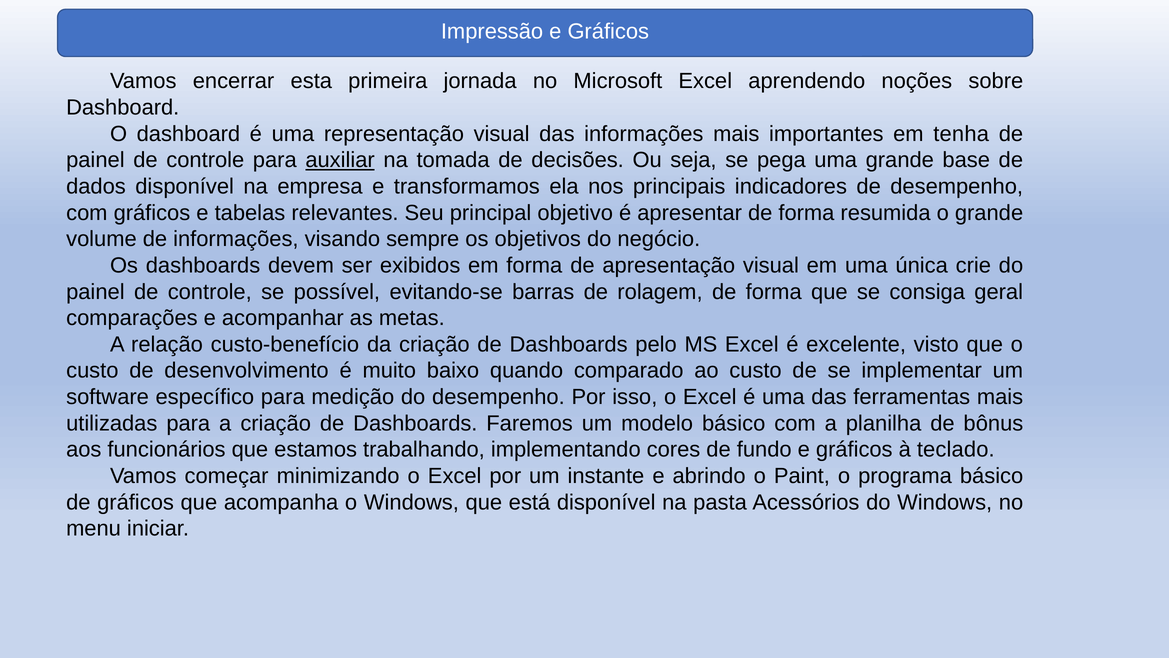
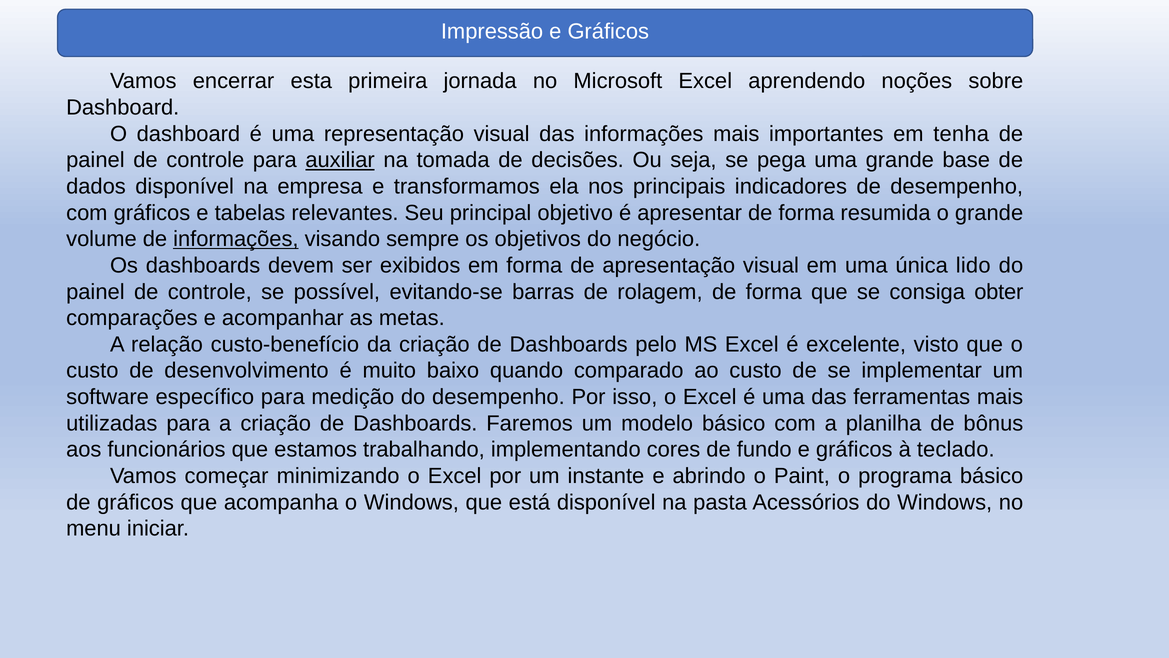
informações underline: none -> present (236, 239)
crie: crie -> lido (973, 265)
geral: geral -> obter (999, 292)
